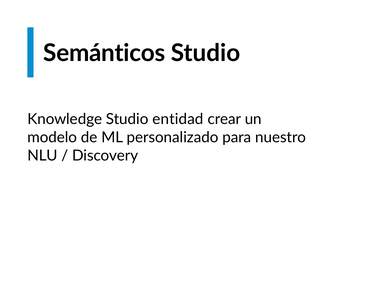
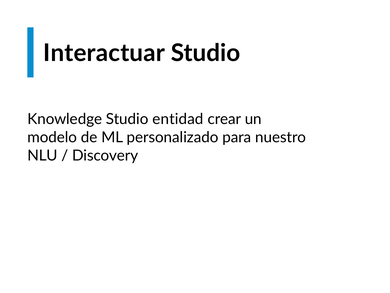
Semánticos: Semánticos -> Interactuar (104, 53)
